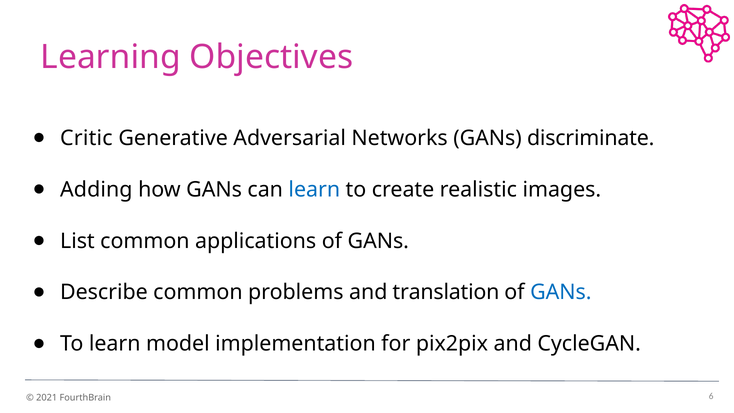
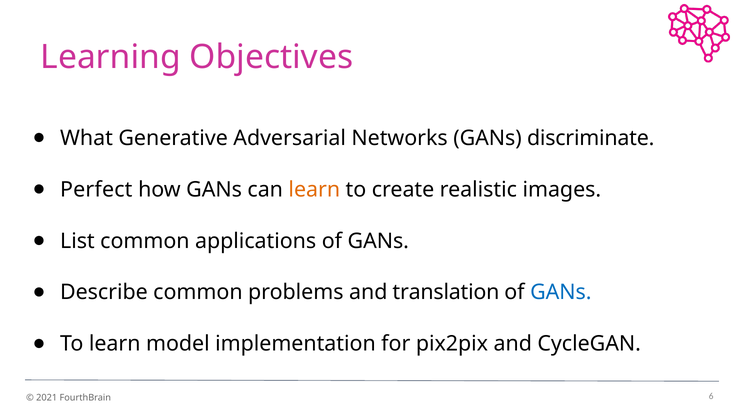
Critic: Critic -> What (86, 138)
Adding: Adding -> Perfect (96, 189)
learn colour: blue -> orange (314, 189)
